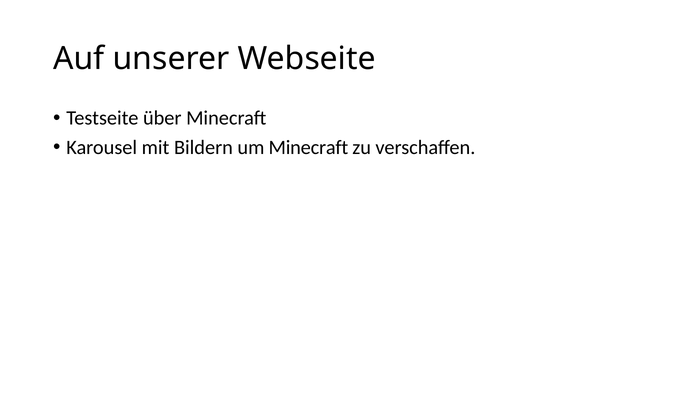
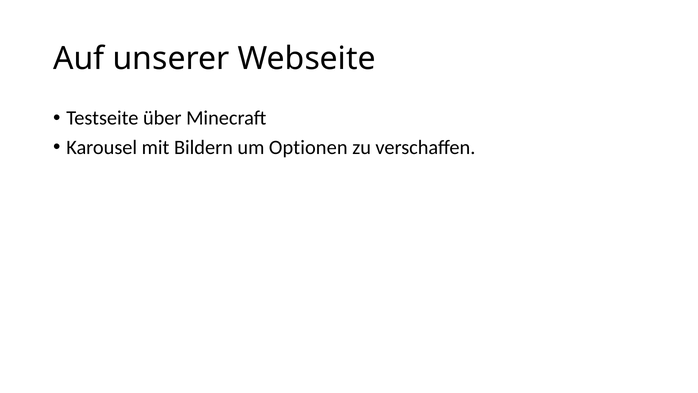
um Minecraft: Minecraft -> Optionen (308, 147)
